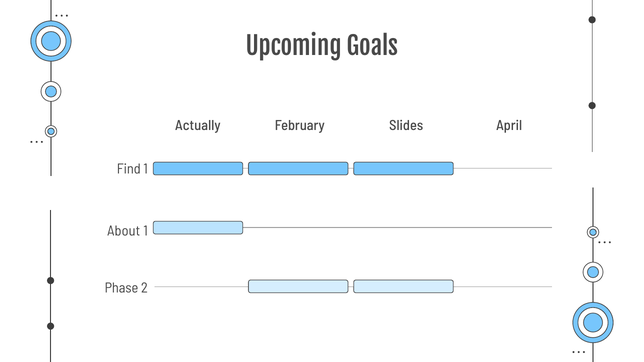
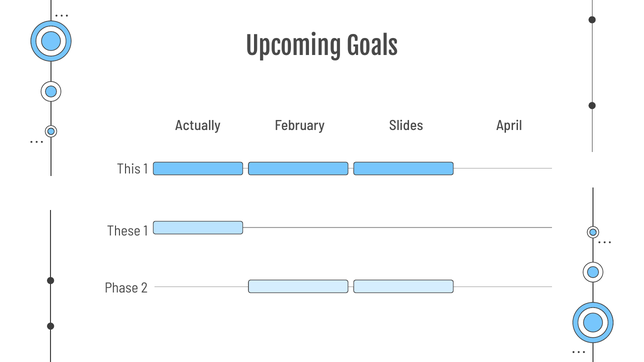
Find: Find -> This (129, 169)
About: About -> These (124, 231)
